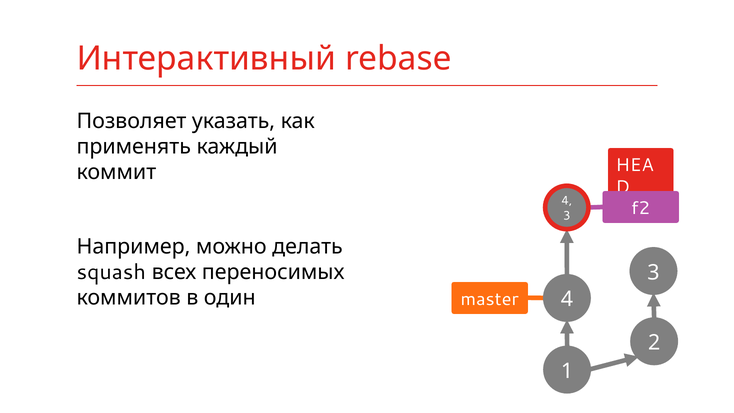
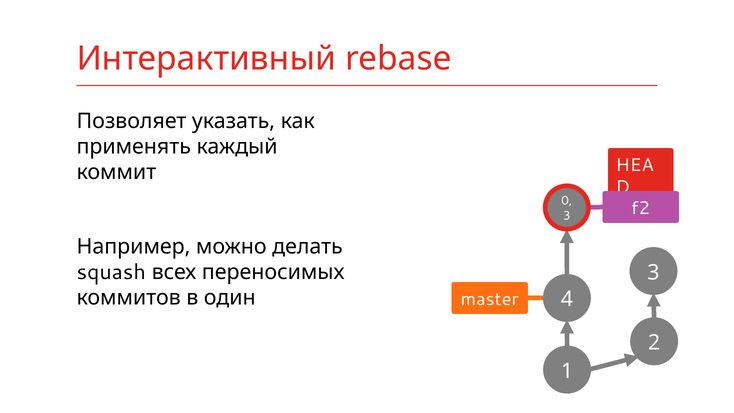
4: 4 -> 0 (567, 201)
